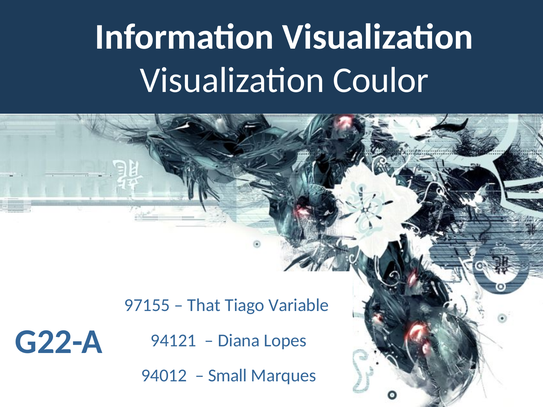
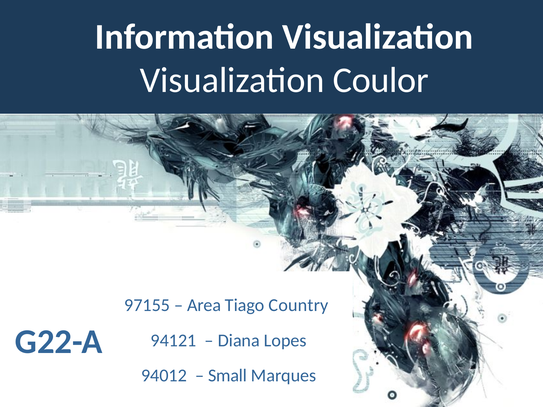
That: That -> Area (204, 305)
Variable: Variable -> Country (299, 305)
